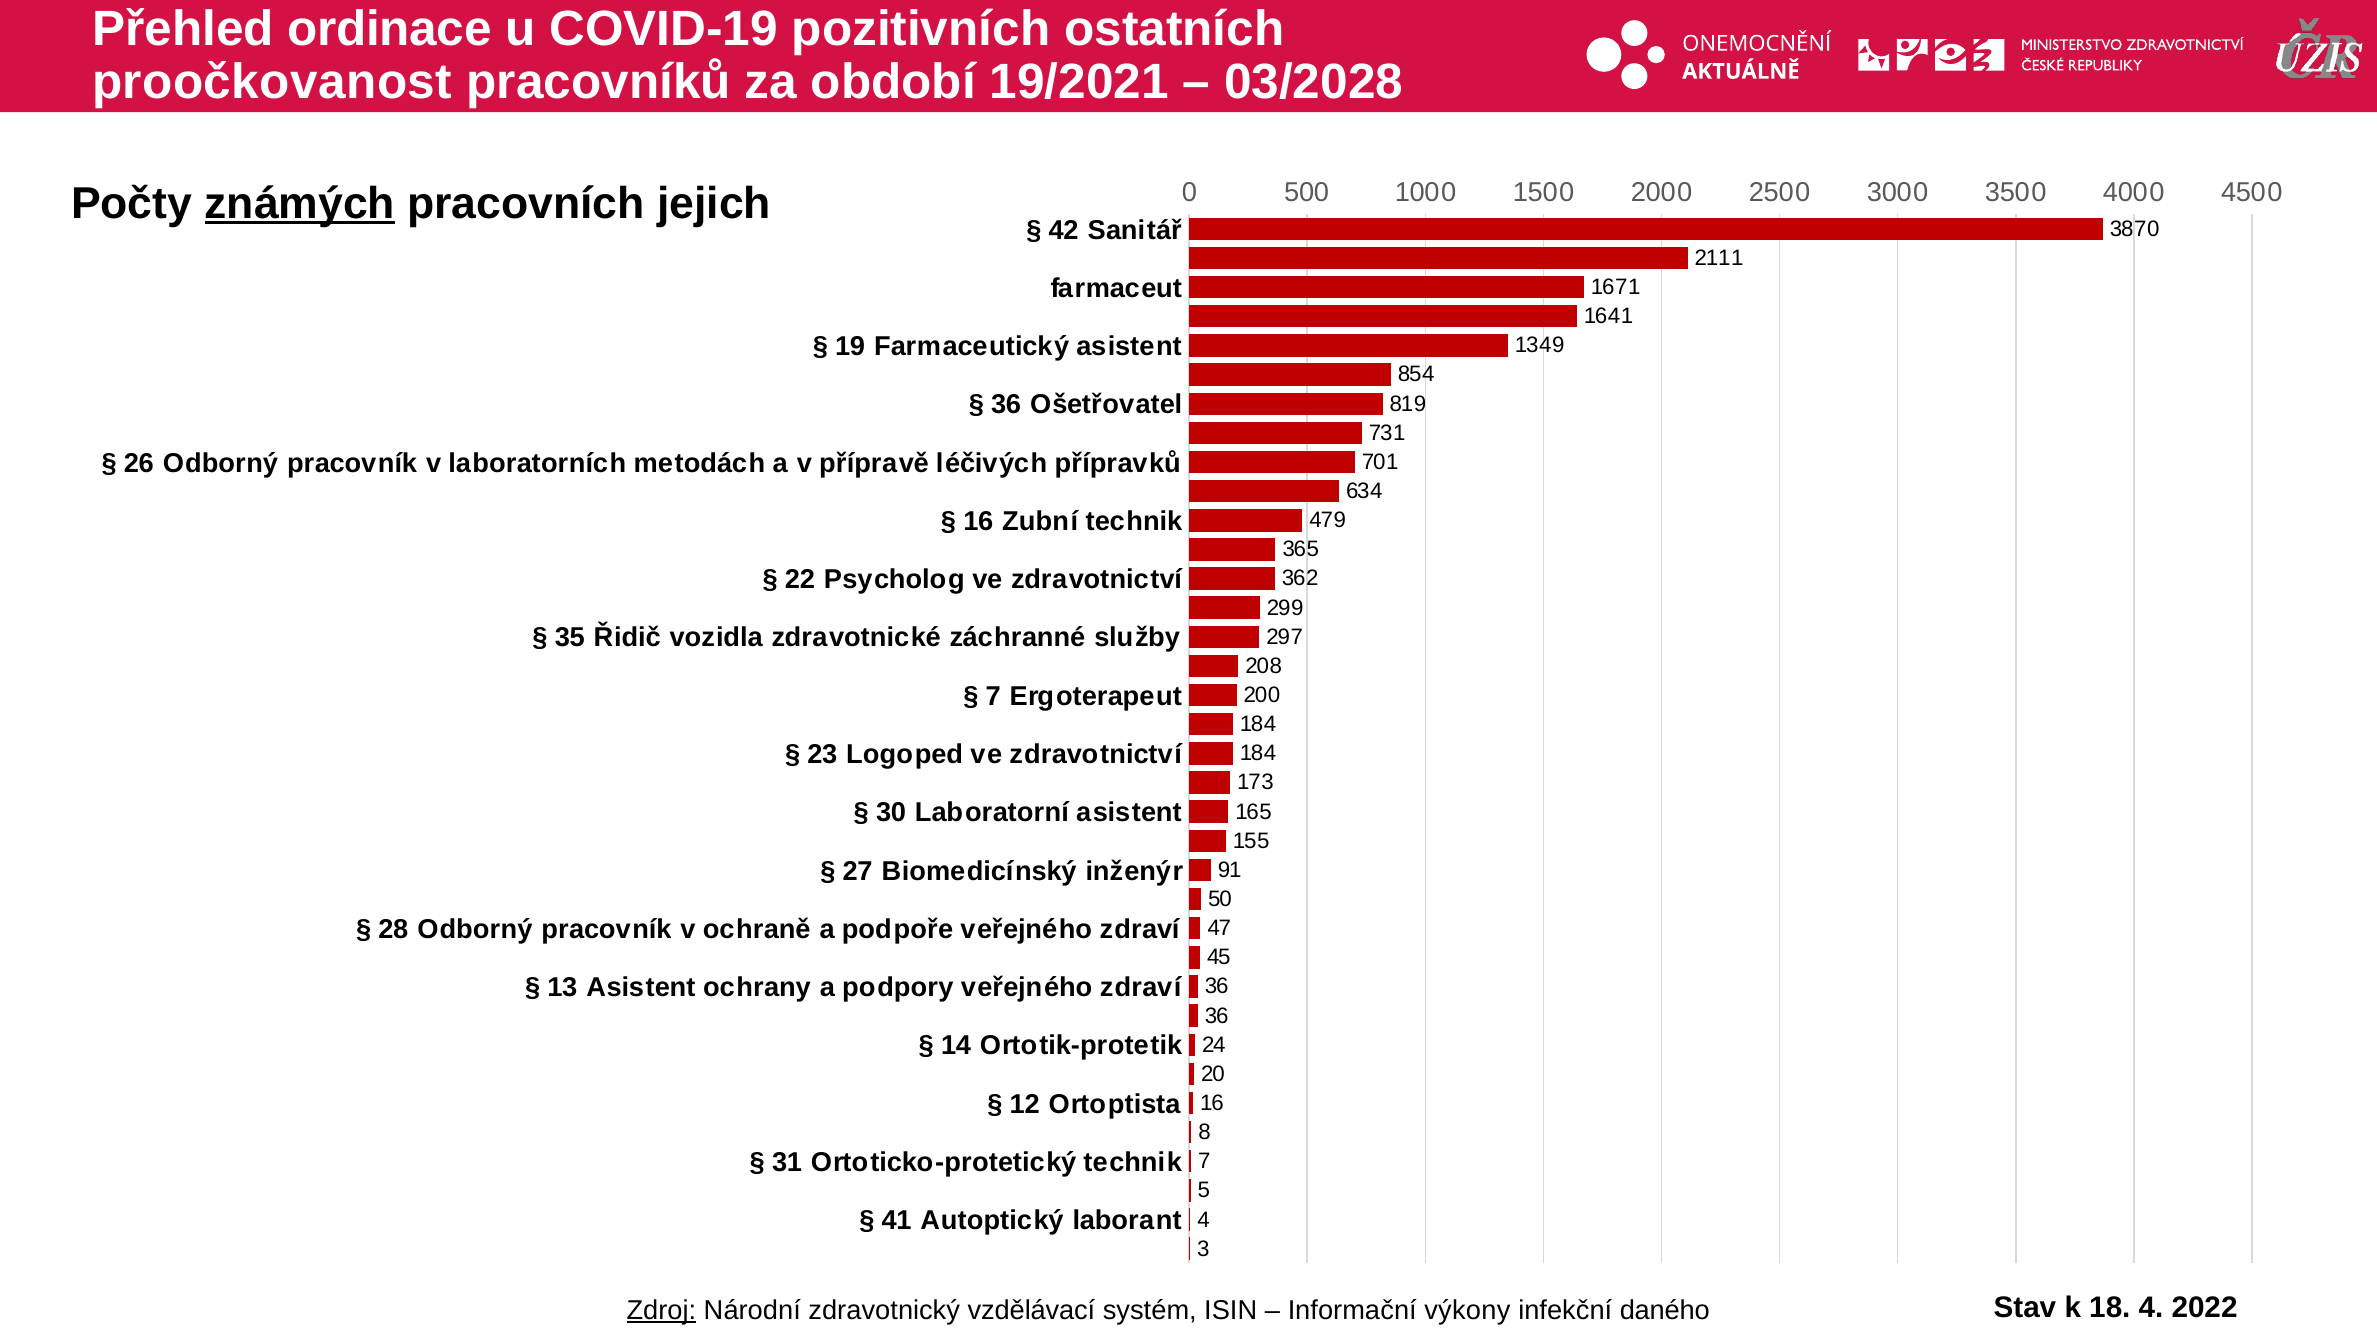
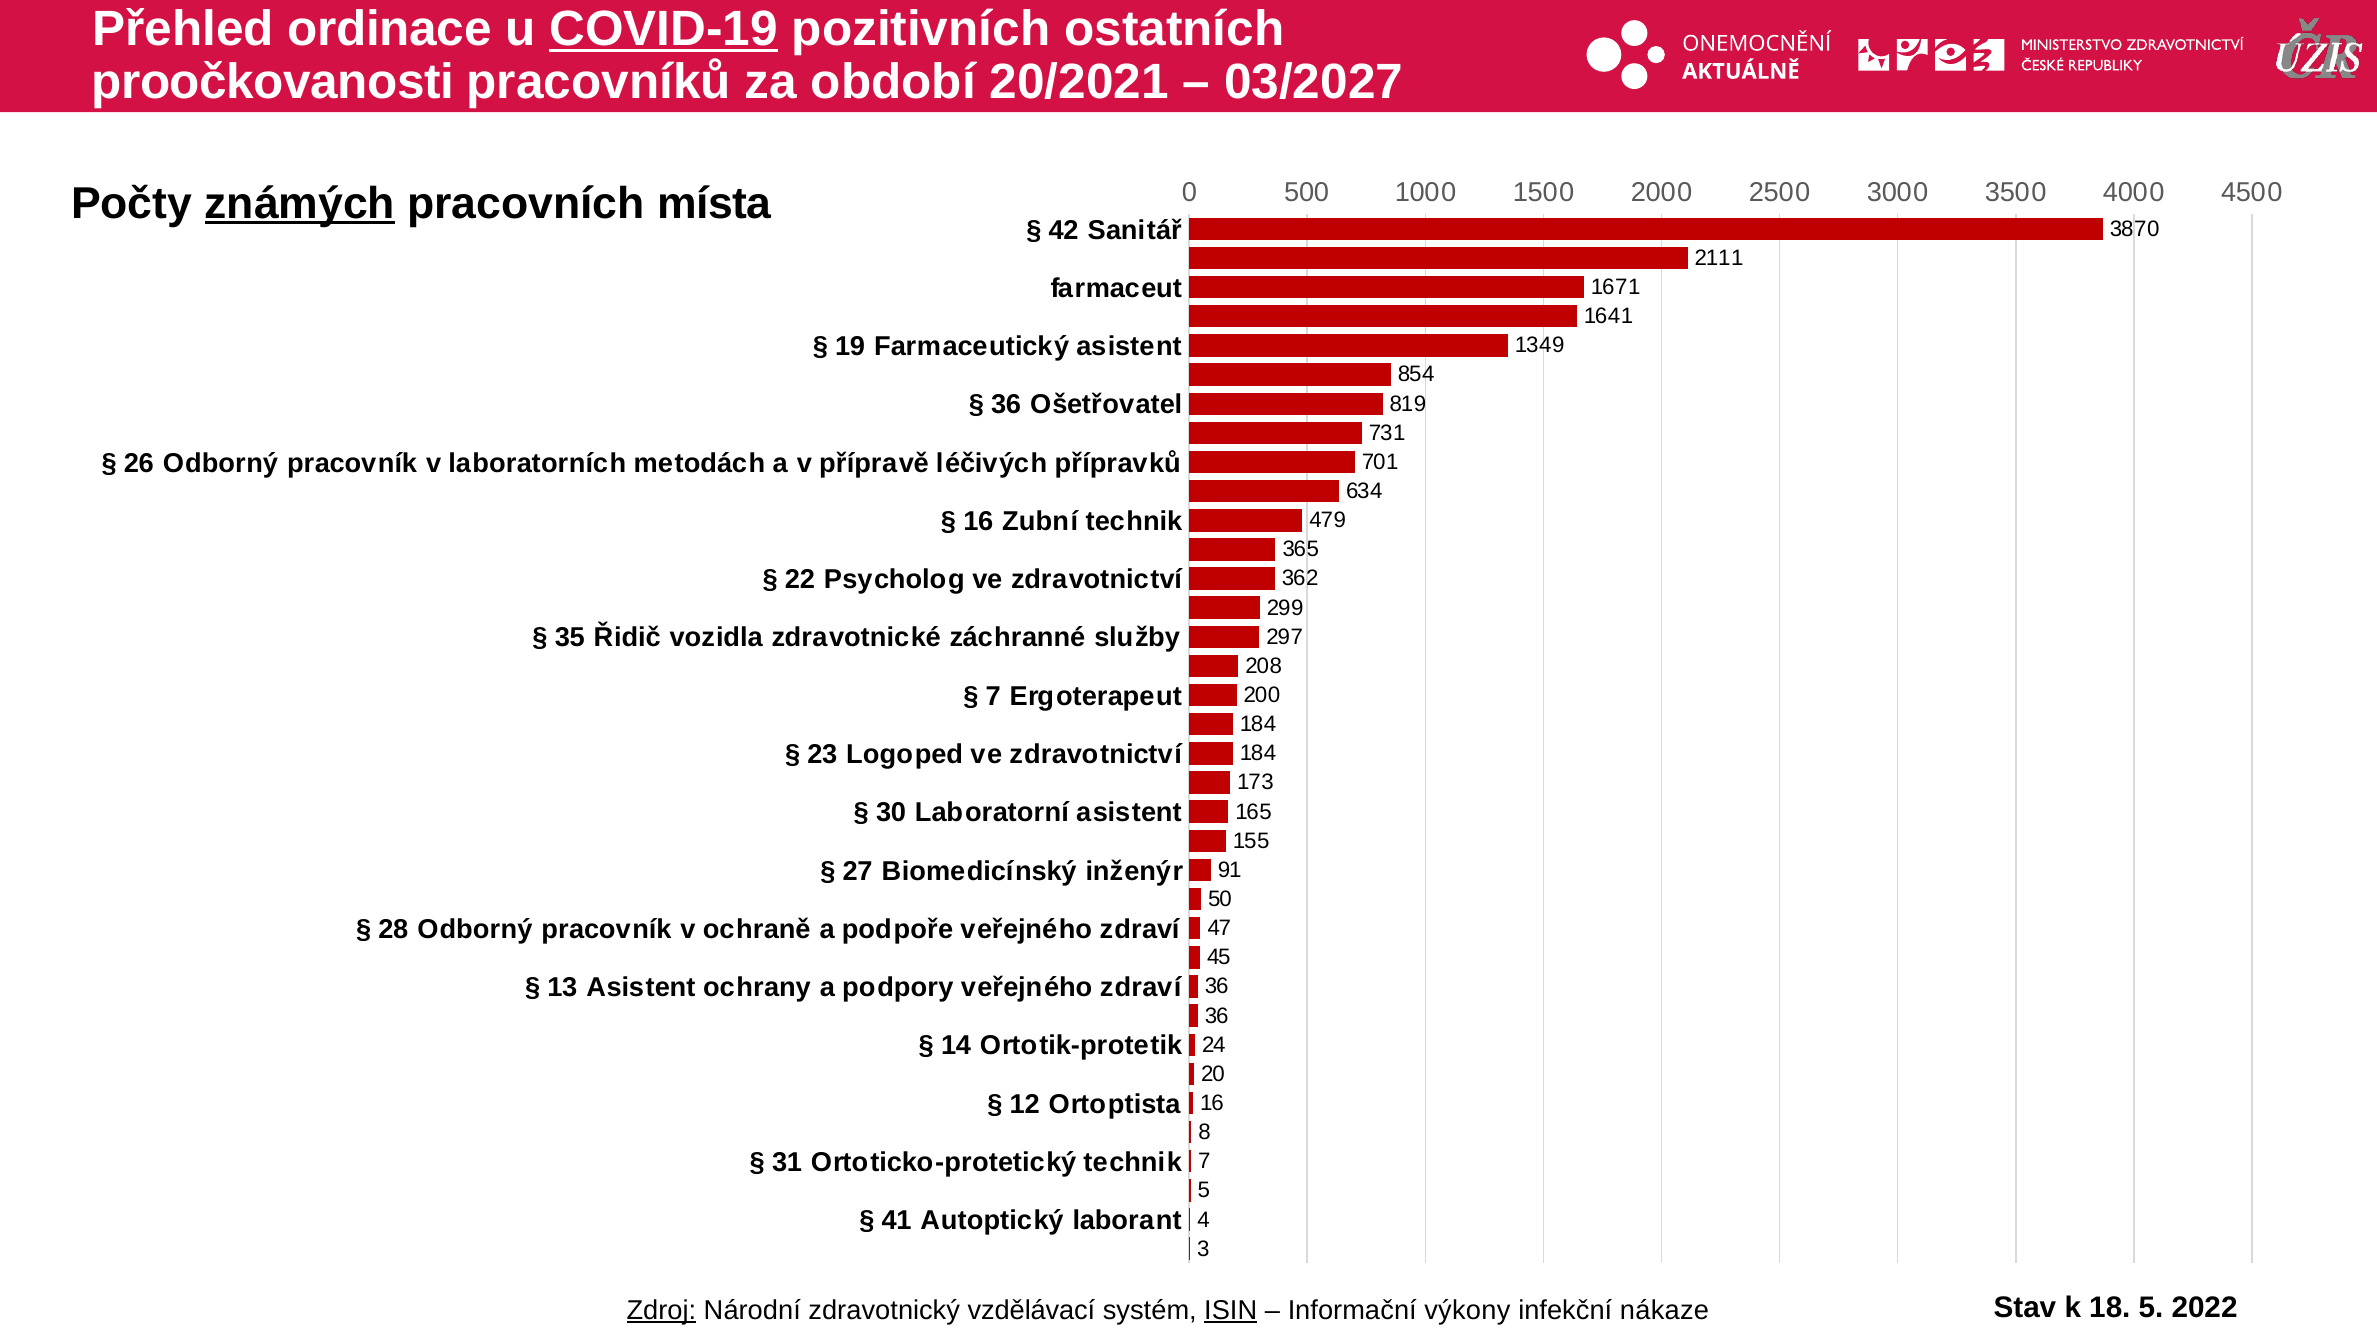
COVID-19 underline: none -> present (663, 29)
proočkovanost: proočkovanost -> proočkovanosti (273, 83)
19/2021: 19/2021 -> 20/2021 (1079, 83)
03/2028: 03/2028 -> 03/2027 (1314, 83)
jejich: jejich -> místa (714, 204)
18 4: 4 -> 5 (2151, 1308)
ISIN underline: none -> present (1231, 1310)
daného: daného -> nákaze (1665, 1310)
